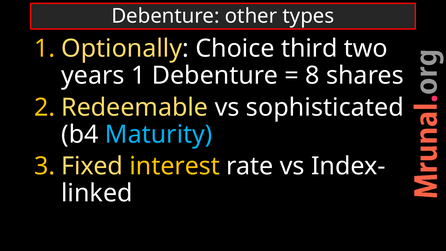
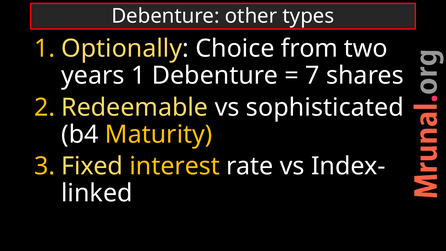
third: third -> from (309, 49)
8: 8 -> 7 (312, 76)
Maturity colour: light blue -> yellow (159, 134)
